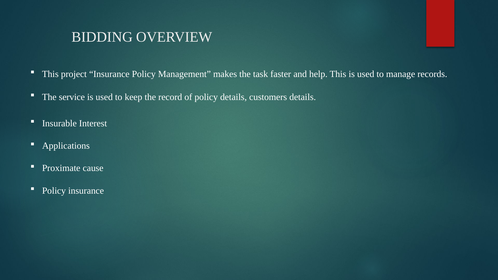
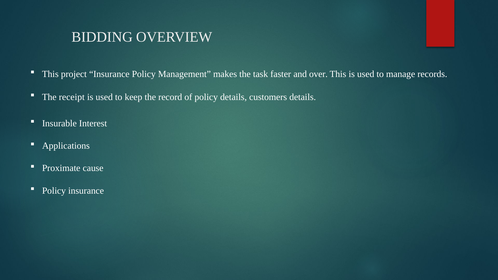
help: help -> over (318, 74)
service: service -> receipt (72, 97)
